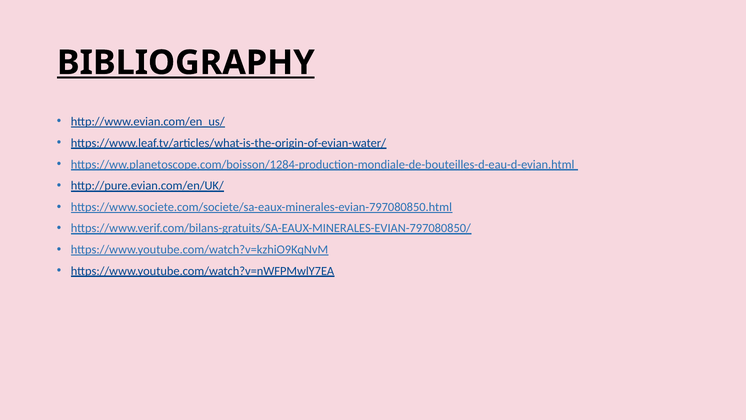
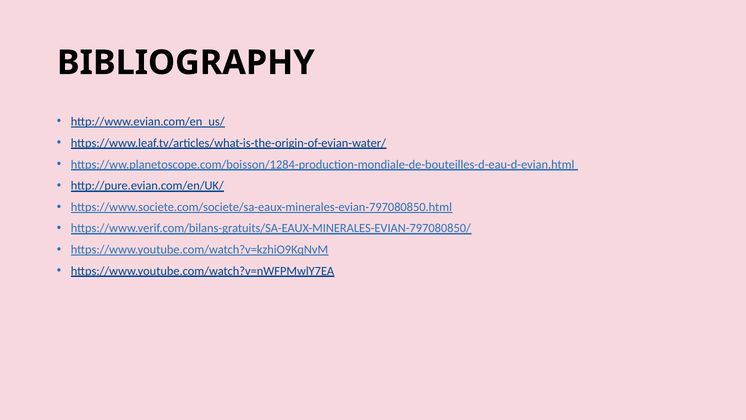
BIBLIOGRAPHY underline: present -> none (186, 63)
